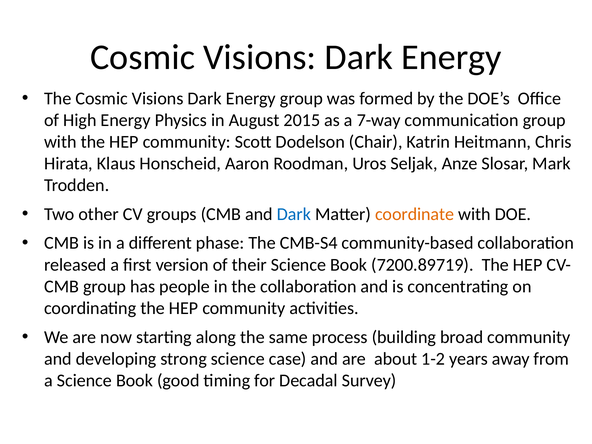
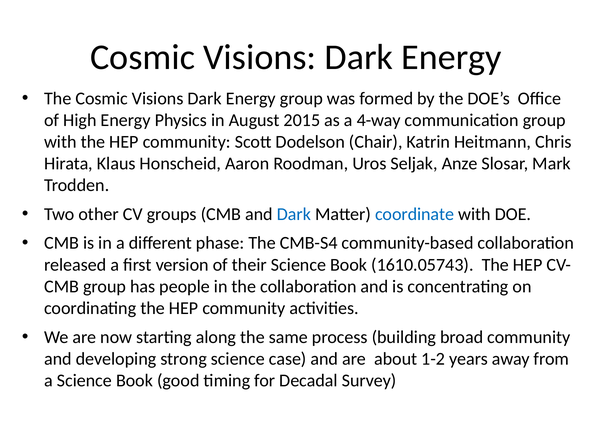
7-way: 7-way -> 4-way (379, 120)
coordinate colour: orange -> blue (415, 214)
7200.89719: 7200.89719 -> 1610.05743 (422, 265)
